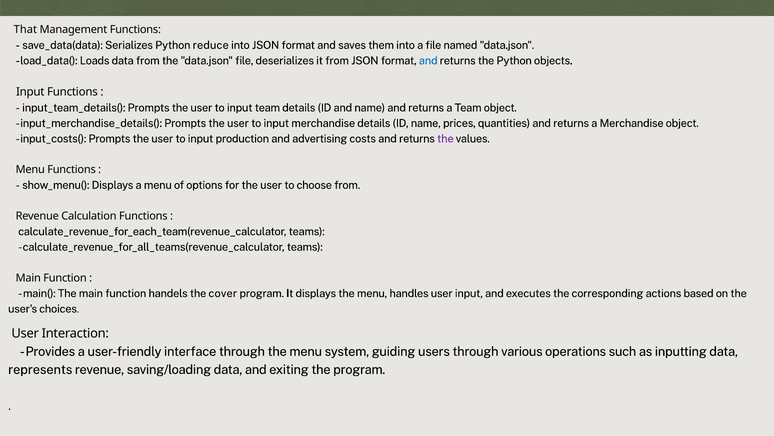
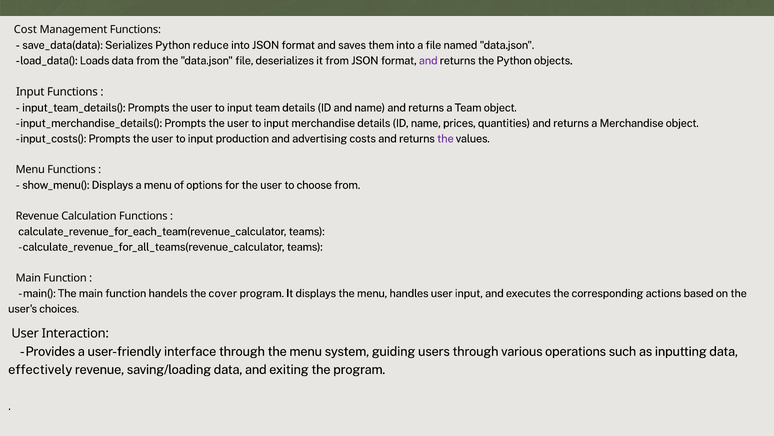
That: That -> Cost (25, 30)
and colour: blue -> purple (428, 61)
represents: represents -> effectively (40, 369)
